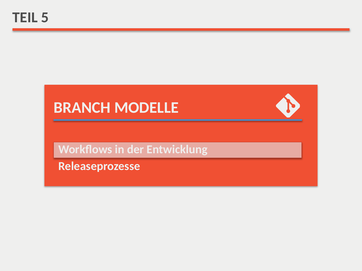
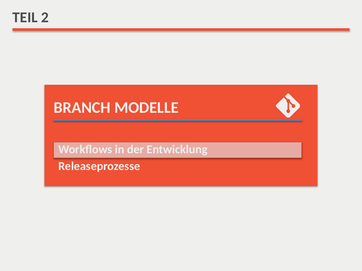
5: 5 -> 2 (45, 17)
